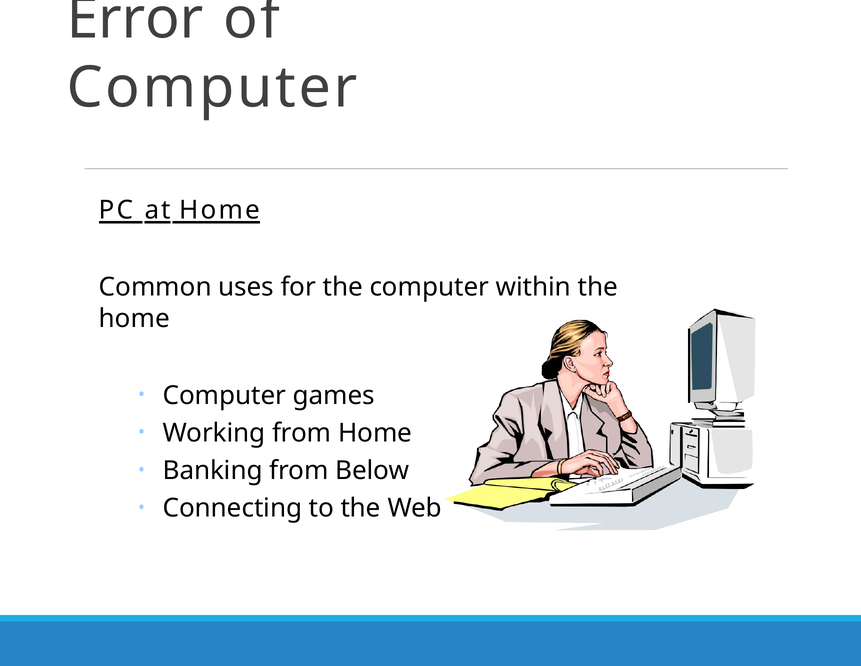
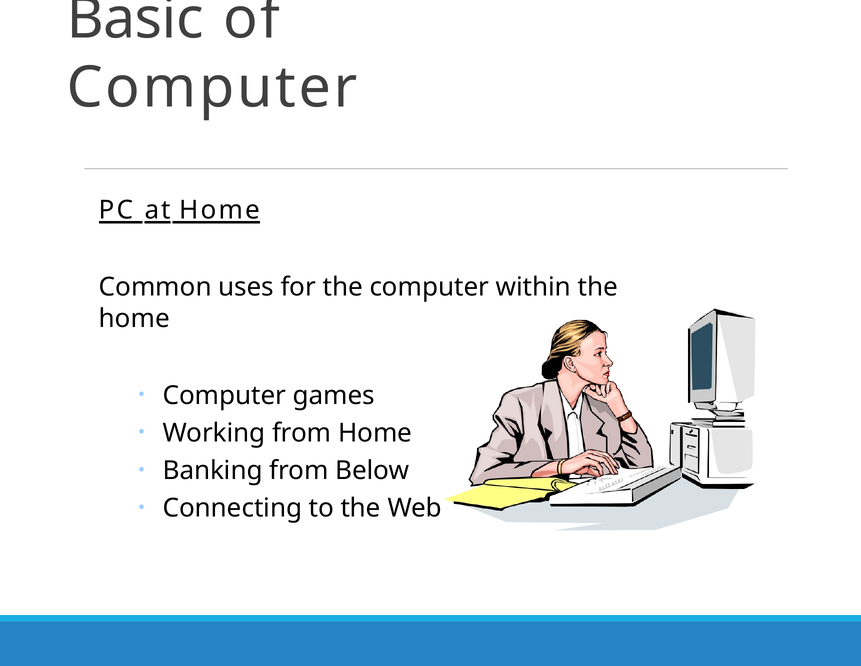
Error: Error -> Basic (135, 19)
